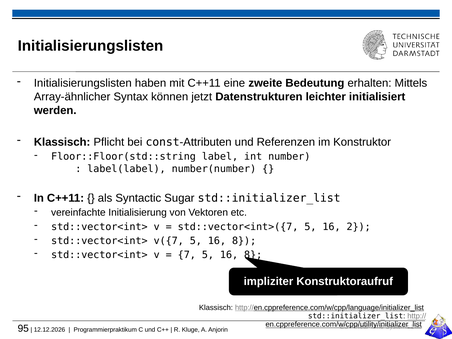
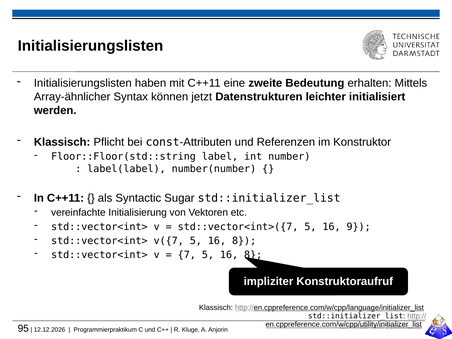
2: 2 -> 9 (359, 227)
